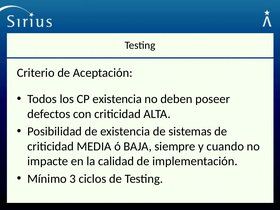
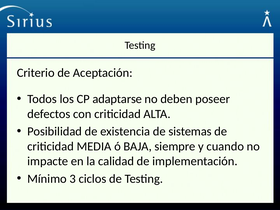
CP existencia: existencia -> adaptarse (117, 99)
